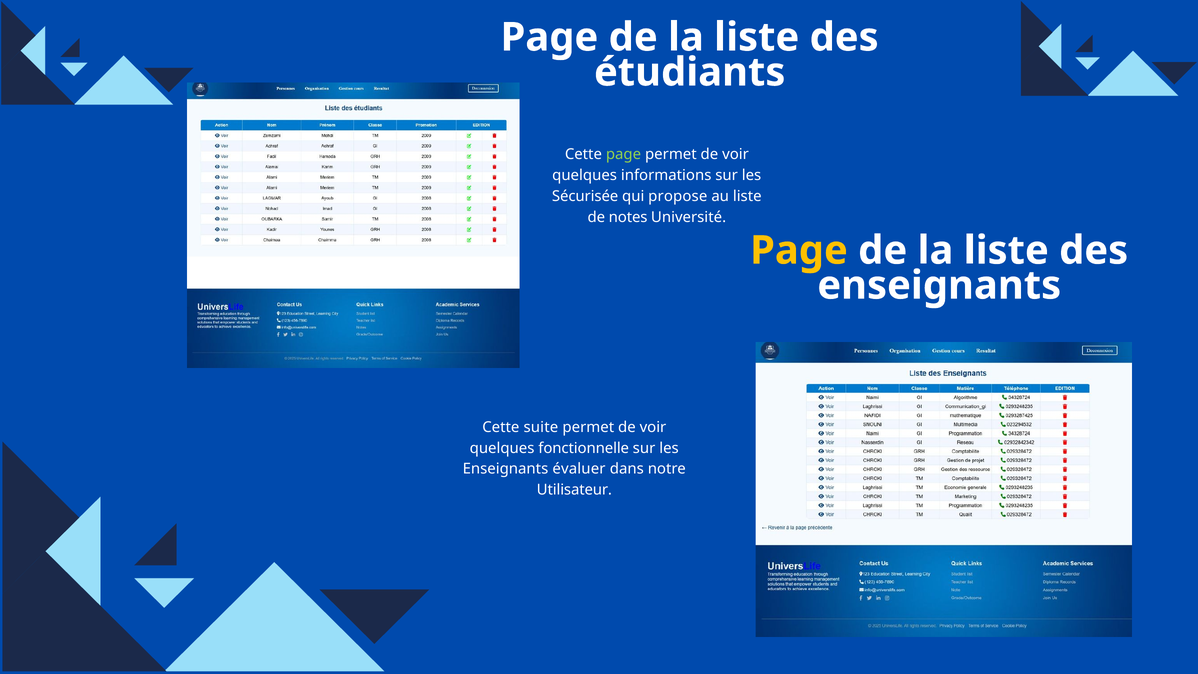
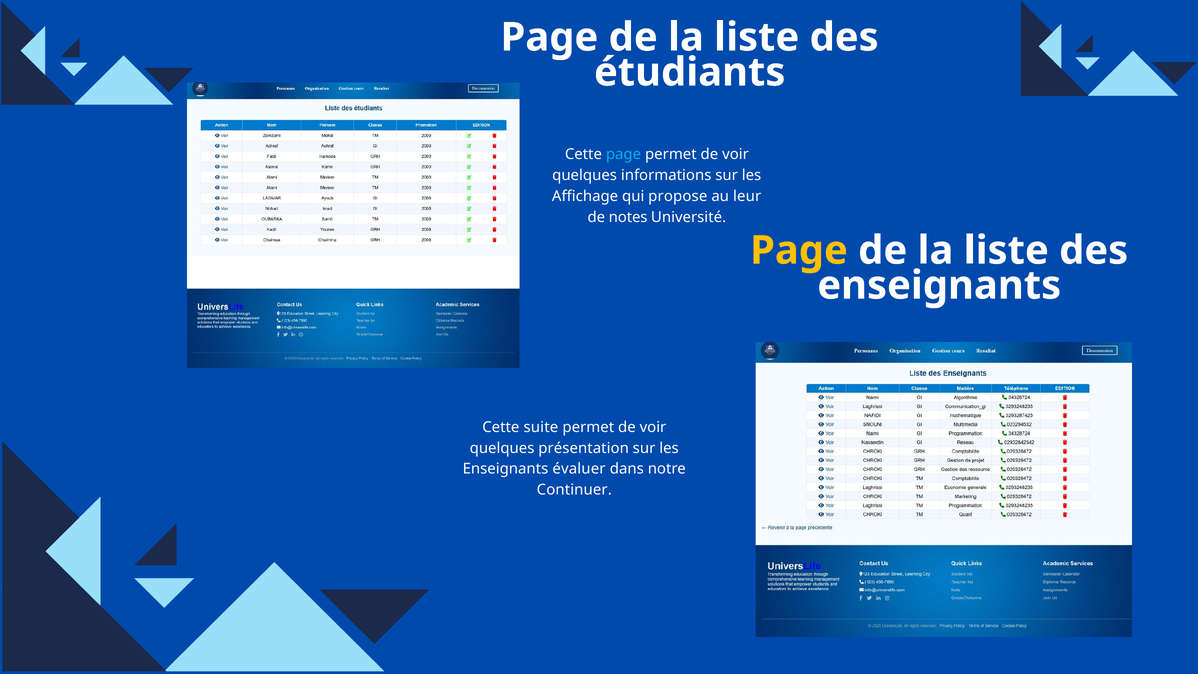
page colour: light green -> light blue (624, 155)
Sécurisée: Sécurisée -> Affichage (585, 196)
au liste: liste -> leur (747, 196)
fonctionnelle: fonctionnelle -> présentation (584, 448)
Utilisateur: Utilisateur -> Continuer (574, 490)
